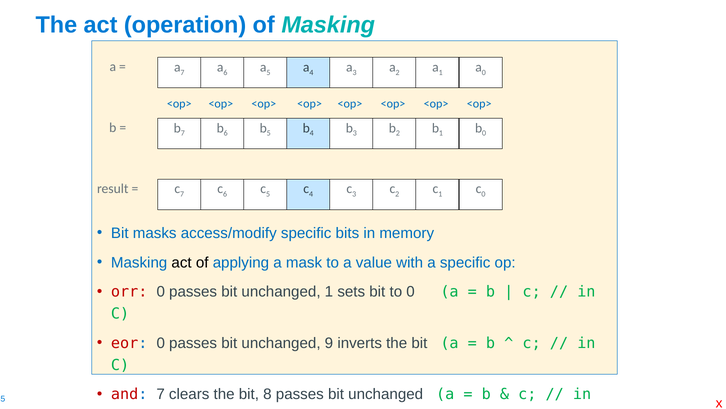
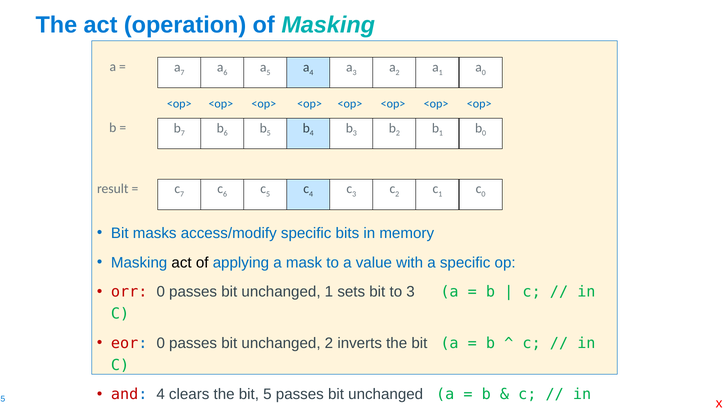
to 0: 0 -> 3 (411, 292)
unchanged 9: 9 -> 2 (329, 343)
and 7: 7 -> 4 (161, 394)
bit 8: 8 -> 5 (267, 394)
